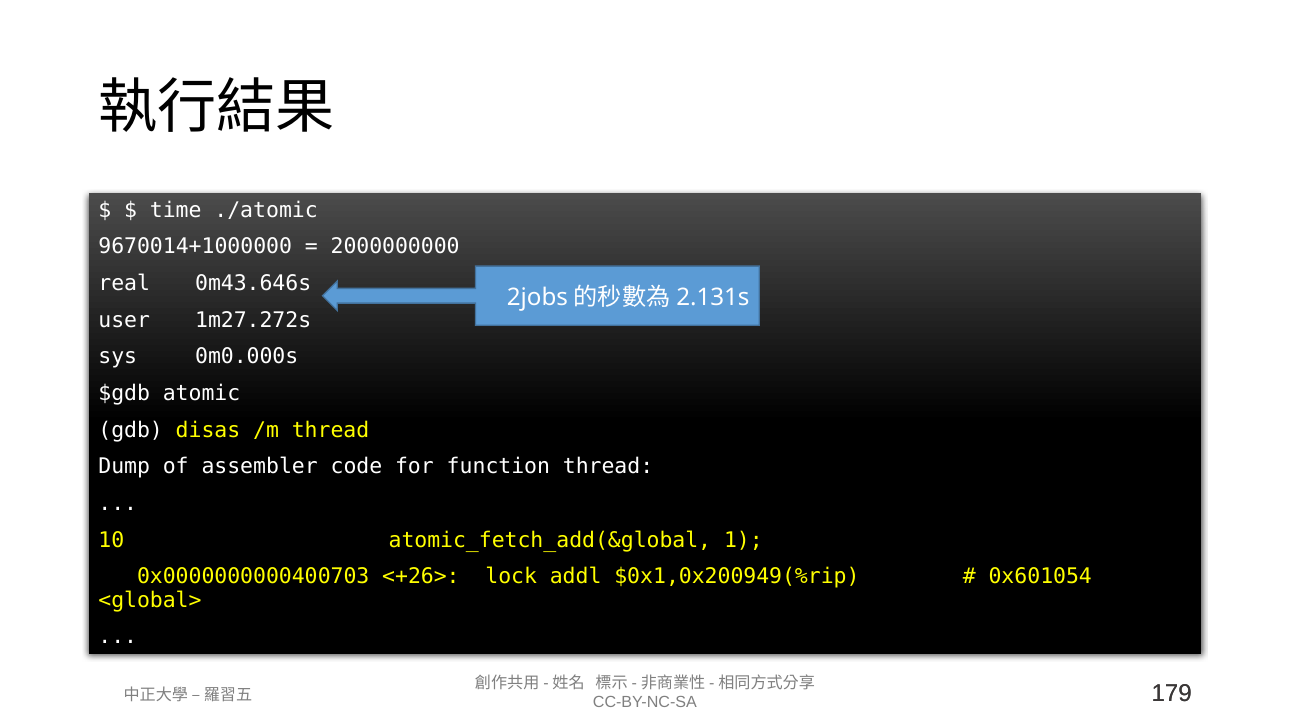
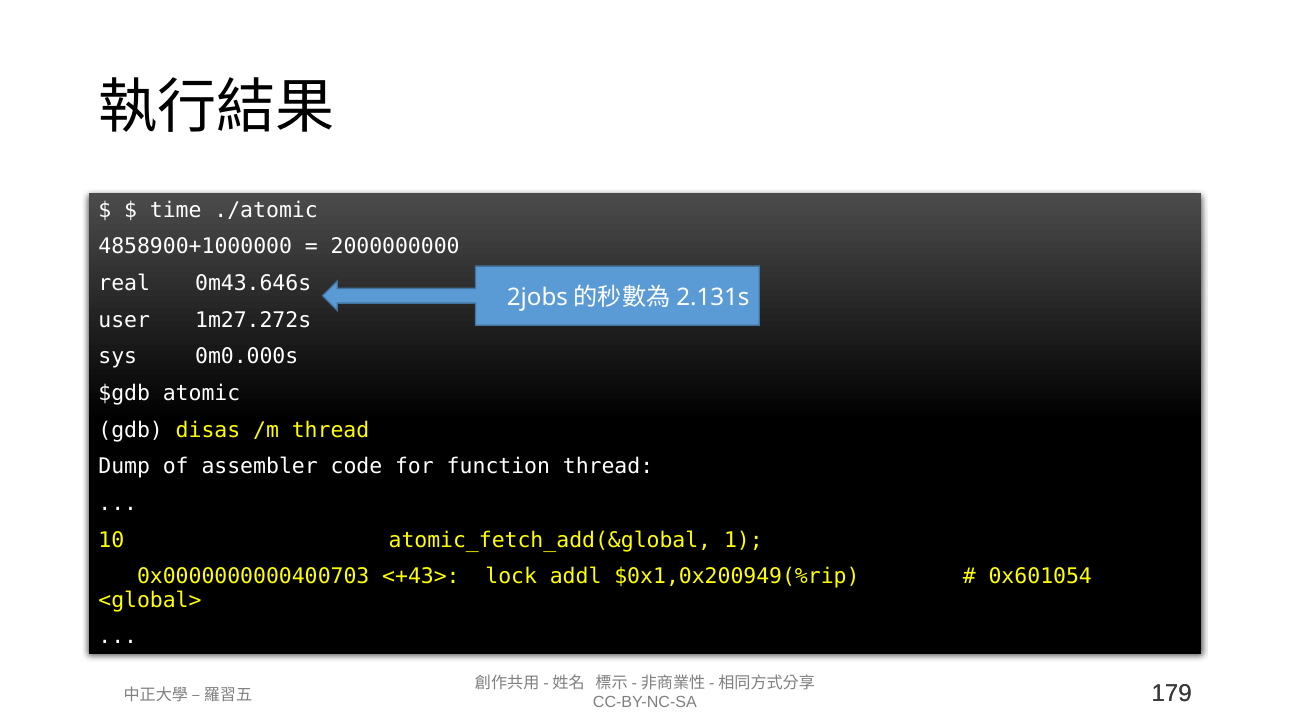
9670014+1000000: 9670014+1000000 -> 4858900+1000000 (195, 247)
<+26>: <+26> -> <+43> (421, 576)
